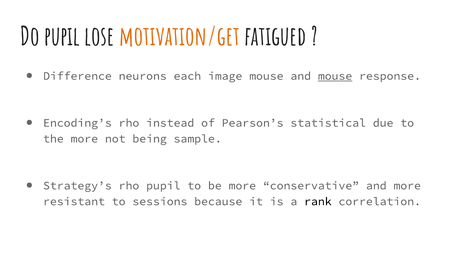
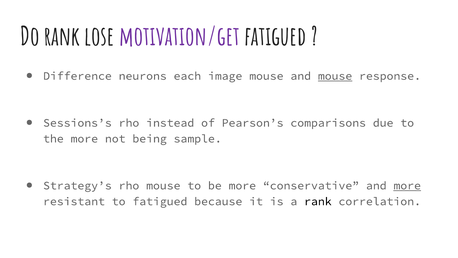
Do pupil: pupil -> rank (62, 37)
motivation/get colour: orange -> purple (179, 37)
Encoding’s: Encoding’s -> Sessions’s (77, 123)
statistical: statistical -> comparisons (328, 123)
rho pupil: pupil -> mouse (163, 185)
more underline: none -> present (407, 185)
to sessions: sessions -> fatigued (160, 201)
